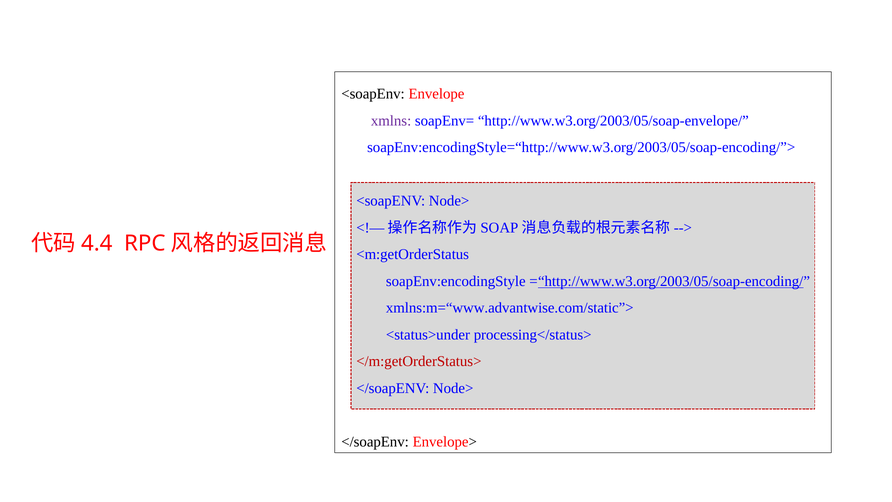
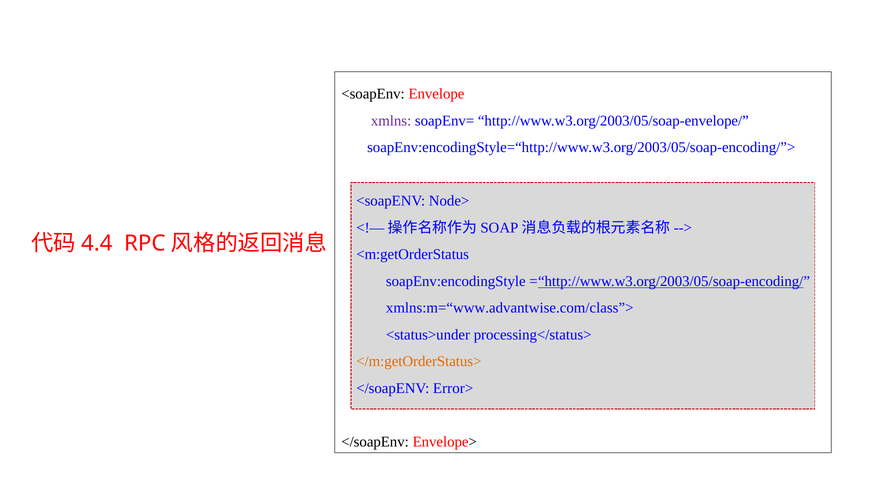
xmlns:m=“www.advantwise.com/static”>: xmlns:m=“www.advantwise.com/static”> -> xmlns:m=“www.advantwise.com/class”> (510, 308)
</m:getOrderStatus> colour: red -> orange (419, 361)
</soapENV Node>: Node> -> Error> (453, 388)
